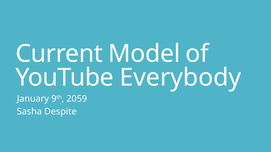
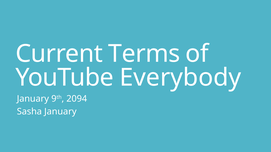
Model: Model -> Terms (144, 54)
2059: 2059 -> 2094 (77, 99)
Sasha Despite: Despite -> January (60, 112)
